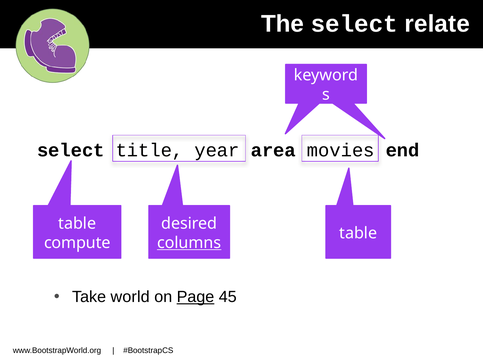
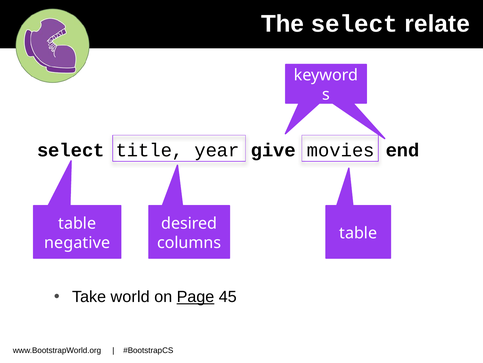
area: area -> give (273, 150)
compute: compute -> negative (77, 242)
columns underline: present -> none (189, 242)
